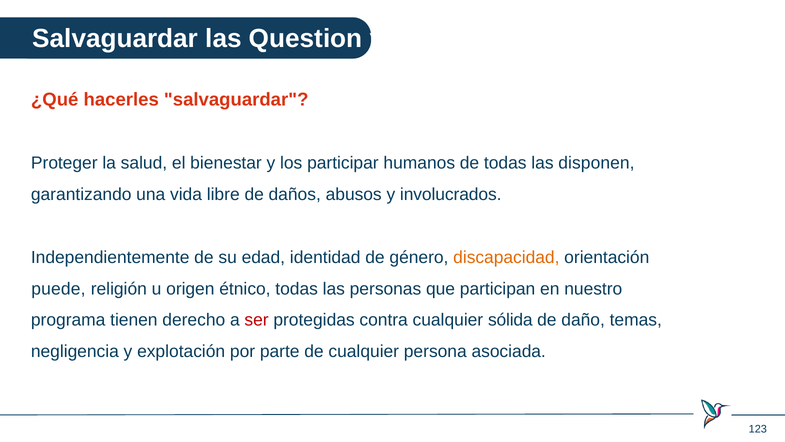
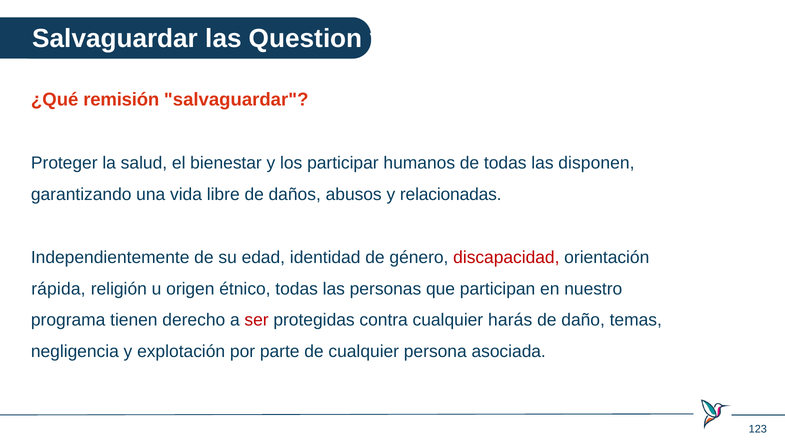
hacerles: hacerles -> remisión (121, 100)
involucrados: involucrados -> relacionadas (451, 194)
discapacidad colour: orange -> red (506, 257)
puede: puede -> rápida (58, 289)
sólida: sólida -> harás (510, 320)
